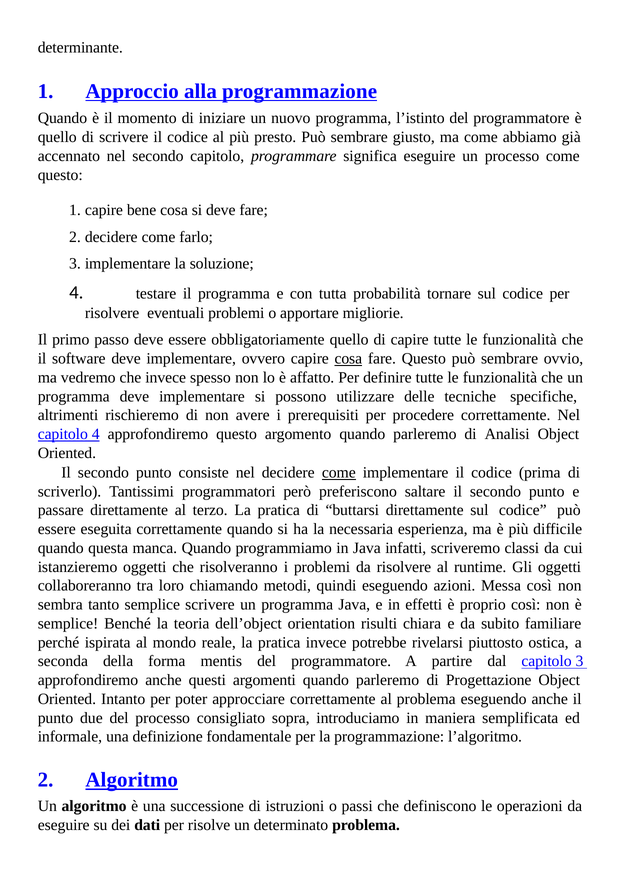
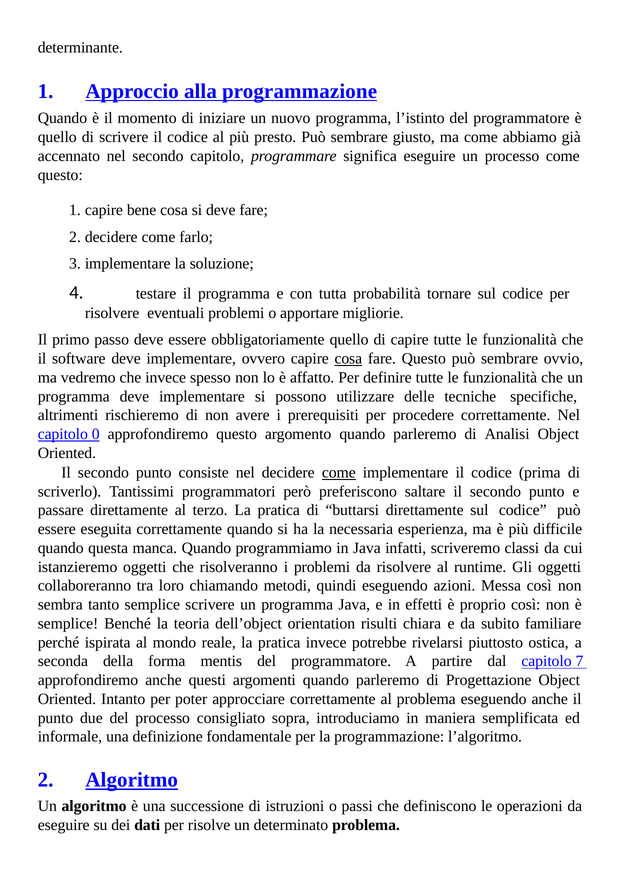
capitolo 4: 4 -> 0 (96, 434)
capitolo 3: 3 -> 7 (579, 661)
